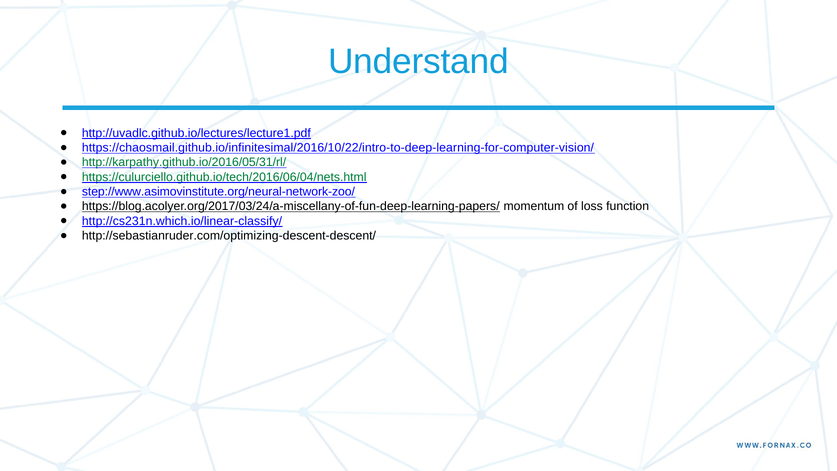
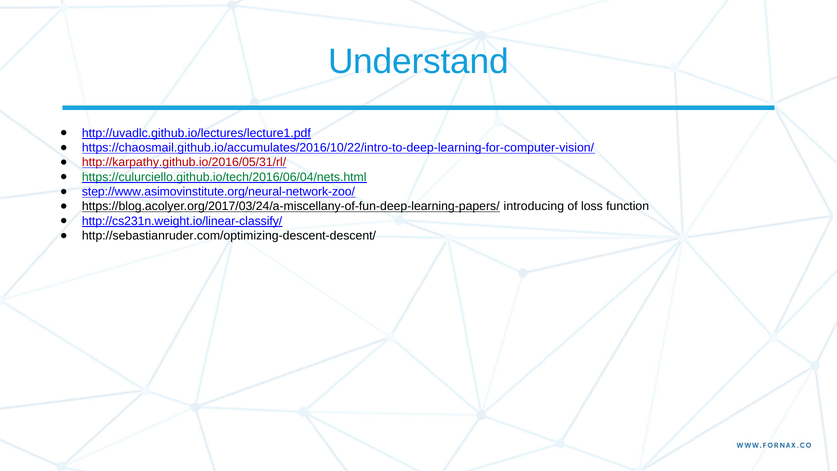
https://chaosmail.github.io/infinitesimal/2016/10/22/intro-to-deep-learning-for-computer-vision/: https://chaosmail.github.io/infinitesimal/2016/10/22/intro-to-deep-learning-for-computer-vision/ -> https://chaosmail.github.io/accumulates/2016/10/22/intro-to-deep-learning-for-computer-vision/ (338, 148)
http://karpathy.github.io/2016/05/31/rl/ colour: green -> red (184, 162)
momentum: momentum -> introducing (534, 206)
http://cs231n.which.io/linear-classify/: http://cs231n.which.io/linear-classify/ -> http://cs231n.weight.io/linear-classify/ (182, 221)
